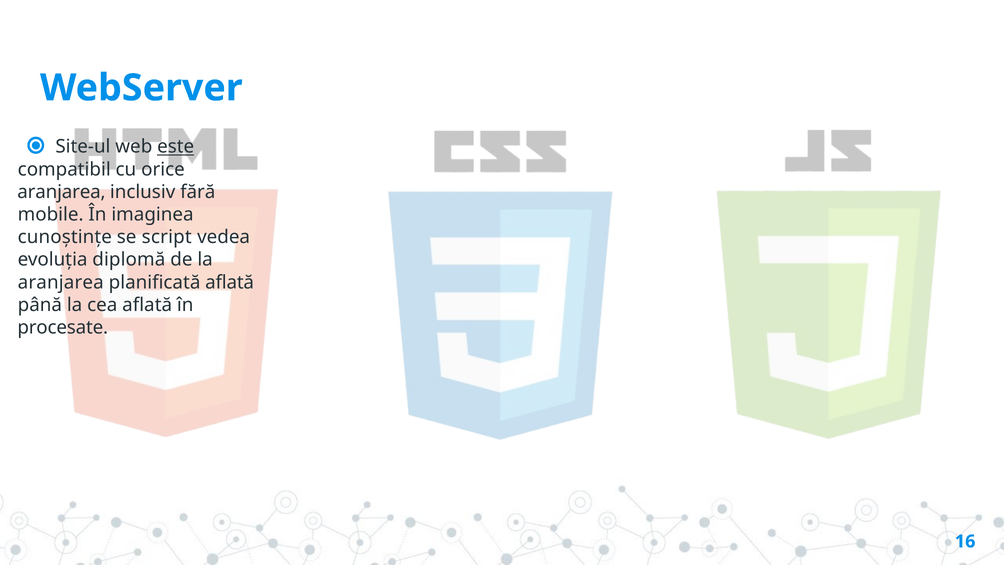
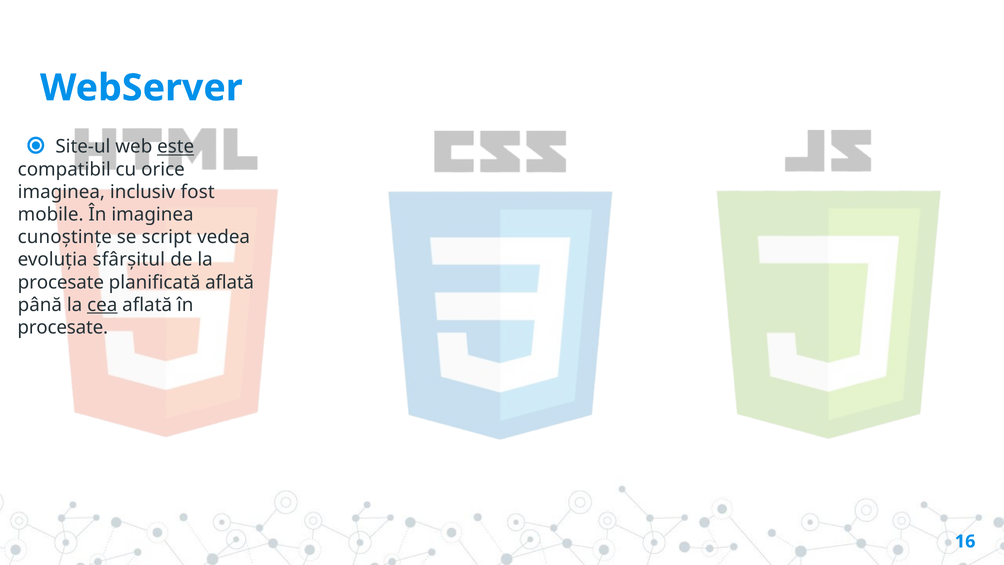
aranjarea: aranjarea -> imaginea (61, 192)
fără: fără -> fost (198, 192)
diplomă: diplomă -> sfârșitul (129, 260)
aranjarea: aranjarea -> procesate (61, 282)
cea underline: none -> present (102, 305)
